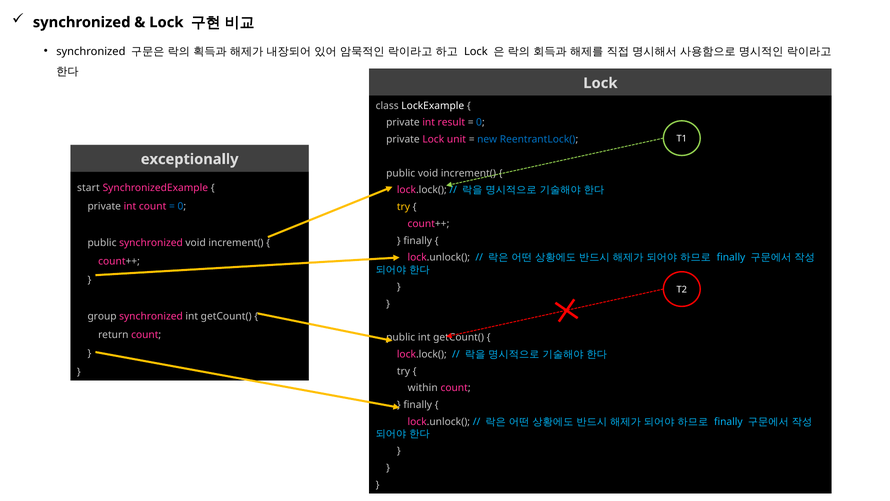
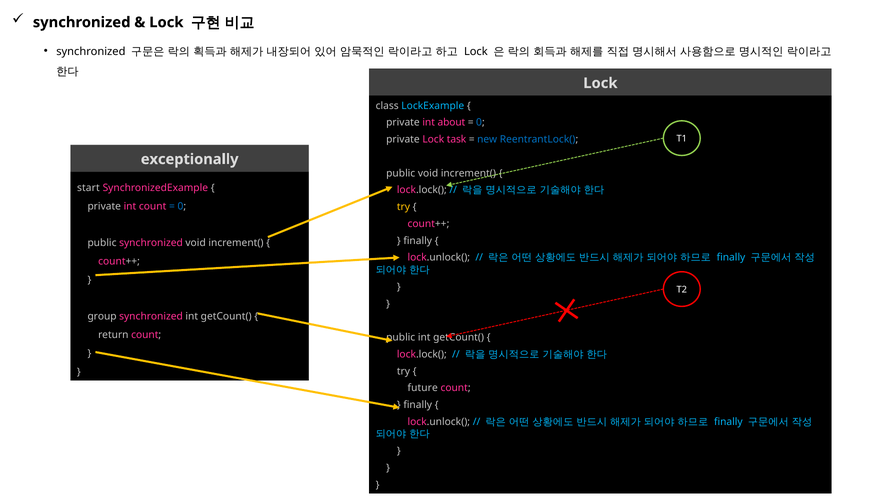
LockExample colour: white -> light blue (433, 106)
result: result -> about (451, 122)
unit: unit -> task (457, 139)
within: within -> future (423, 388)
